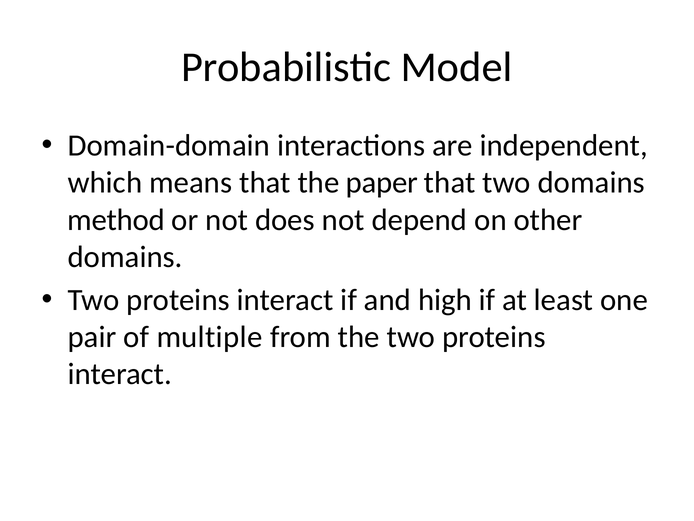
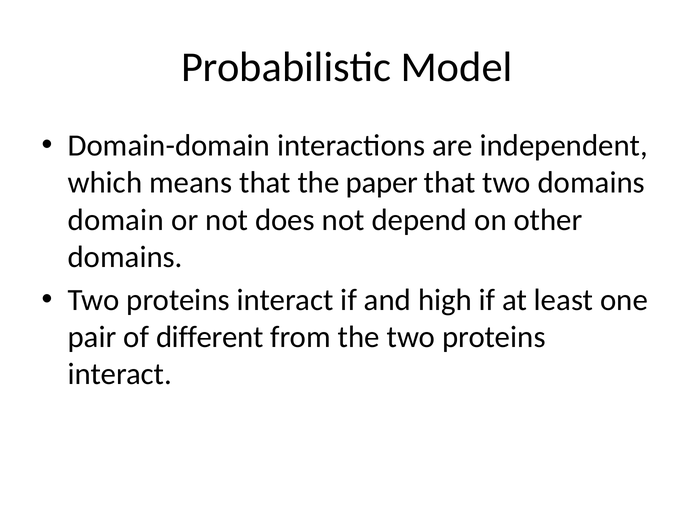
method: method -> domain (116, 220)
multiple: multiple -> different (210, 337)
